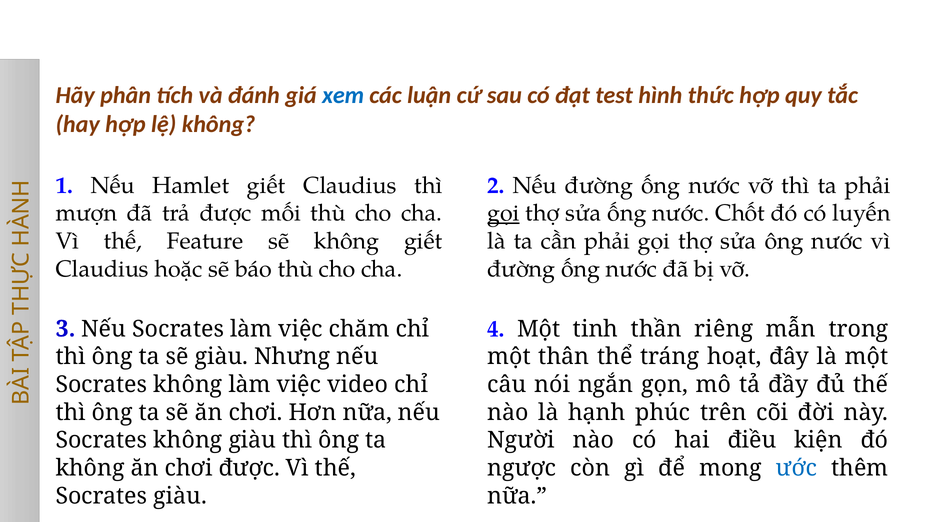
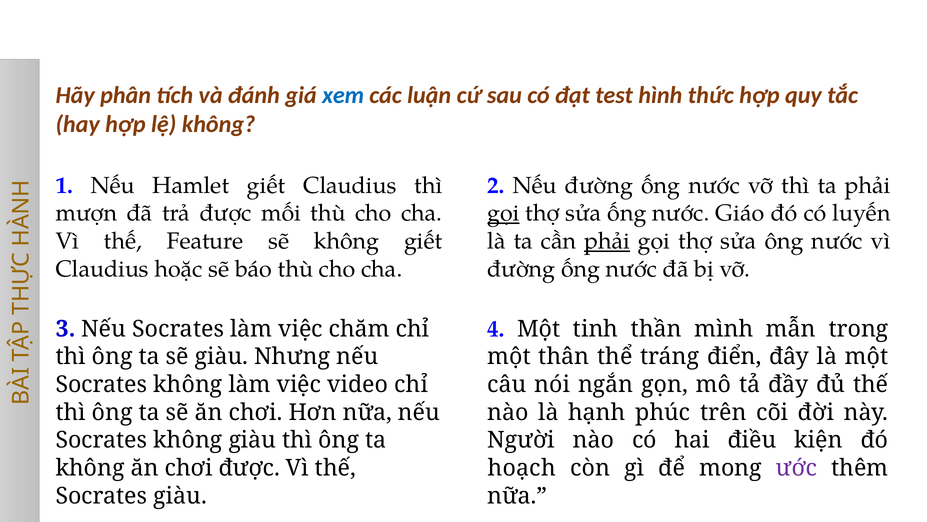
Chốt: Chốt -> Giáo (740, 213)
phải underline: none -> present (607, 241)
riêng: riêng -> mình (724, 329)
hoạt: hoạt -> điển (734, 356)
ngược: ngược -> hoạch (522, 468)
ước colour: blue -> purple (796, 468)
